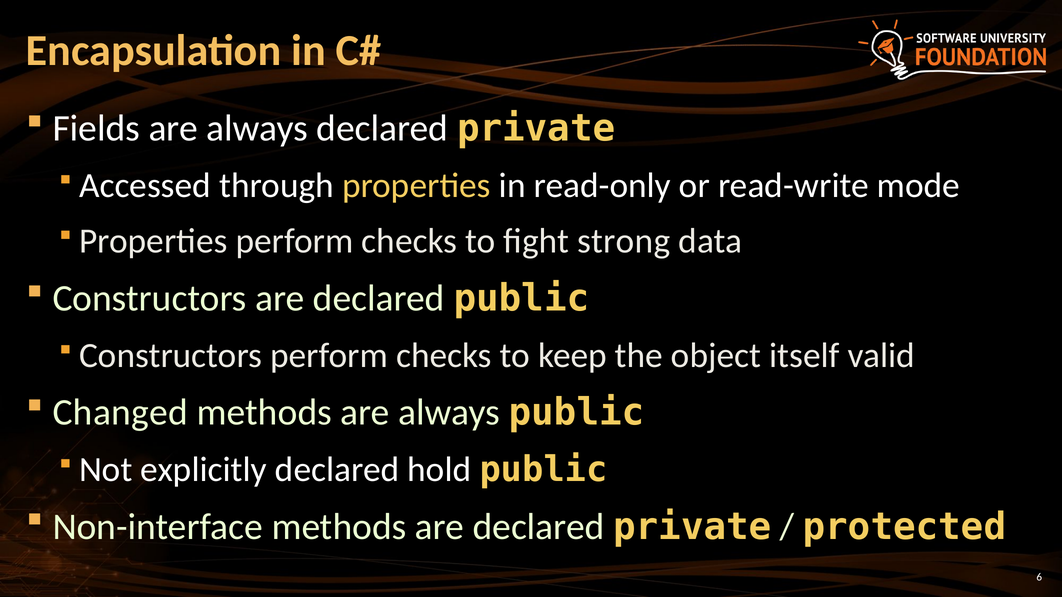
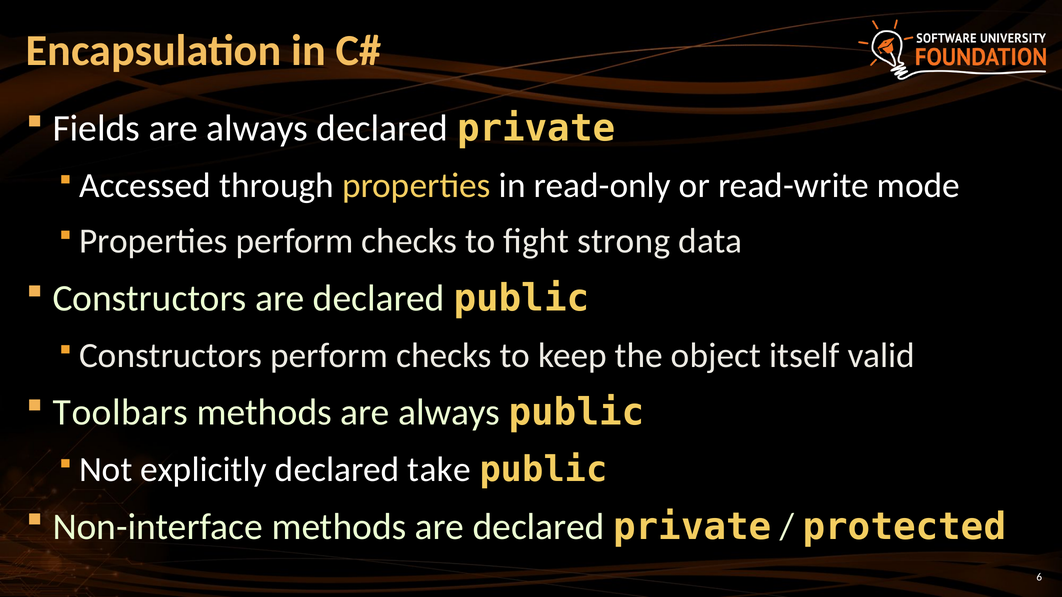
Changed: Changed -> Toolbars (120, 413)
hold: hold -> take (439, 470)
